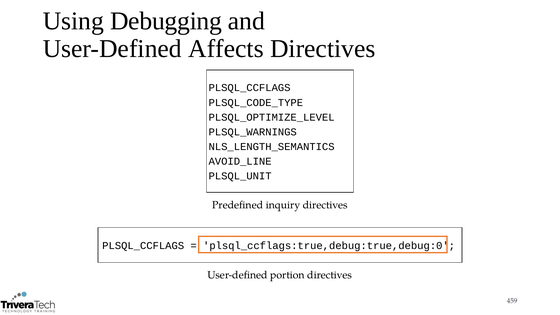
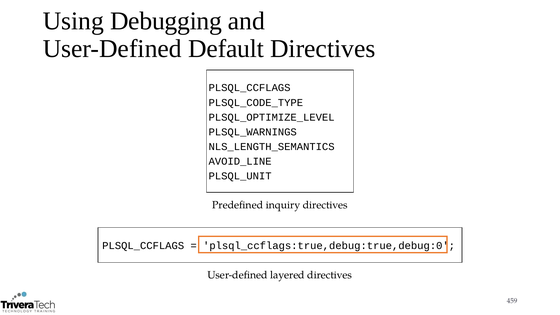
Affects: Affects -> Default (226, 49)
portion: portion -> layered (287, 275)
